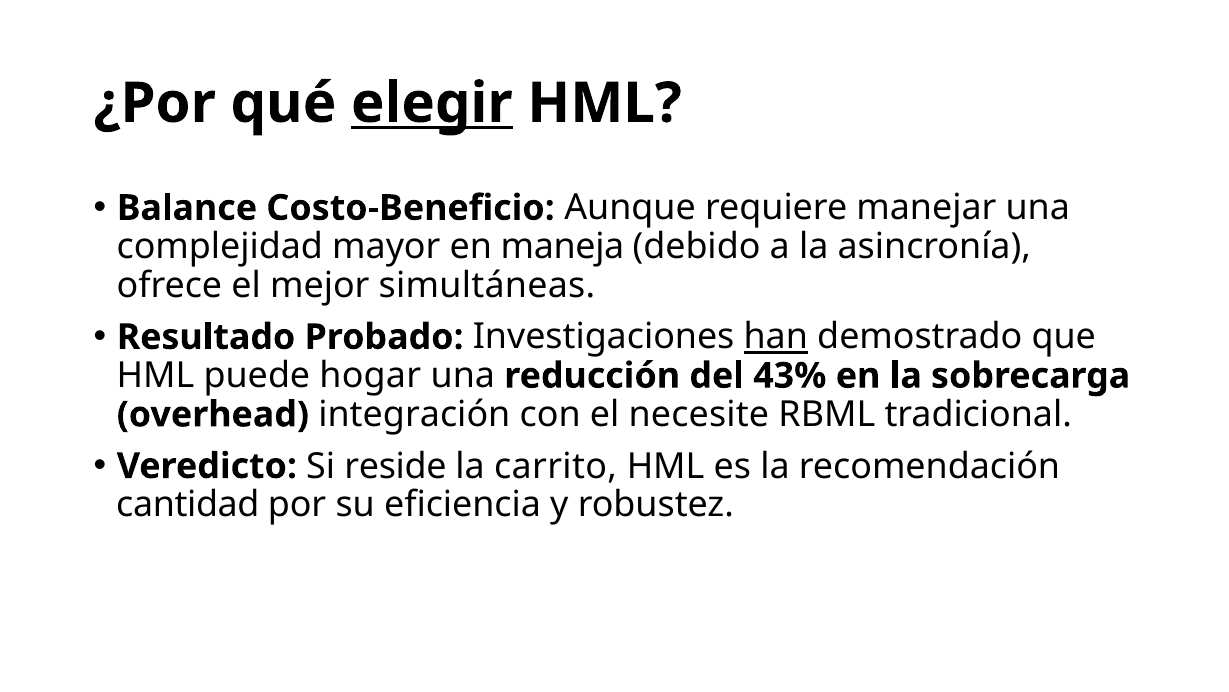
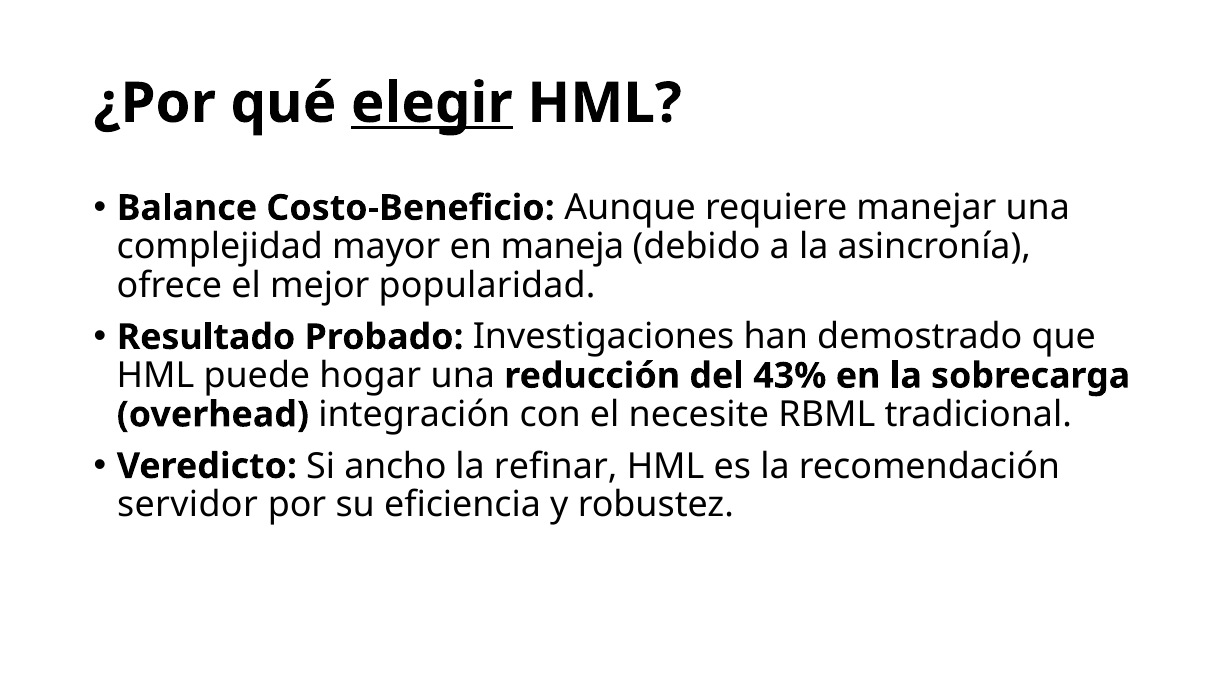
simultáneas: simultáneas -> popularidad (487, 285)
han underline: present -> none (776, 337)
reside: reside -> ancho (395, 466)
carrito: carrito -> refinar (556, 466)
cantidad: cantidad -> servidor (187, 504)
